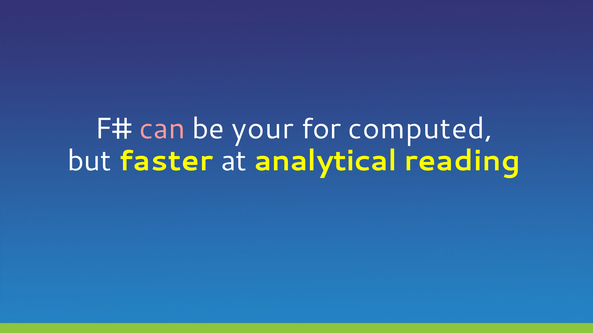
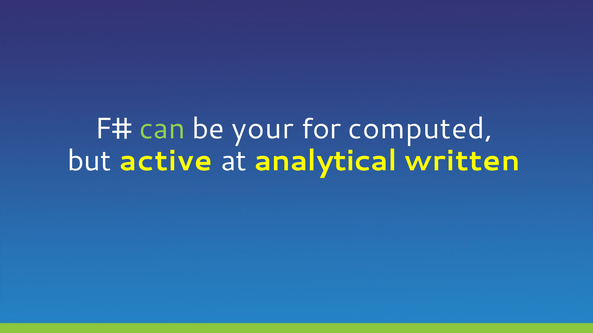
can colour: pink -> light green (162, 129)
faster: faster -> active (166, 161)
reading: reading -> written (462, 161)
